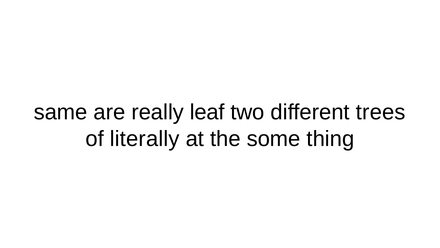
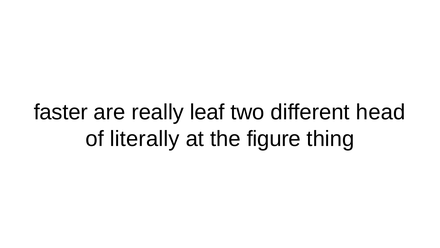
same: same -> faster (61, 112)
trees: trees -> head (381, 112)
some: some -> figure (274, 138)
